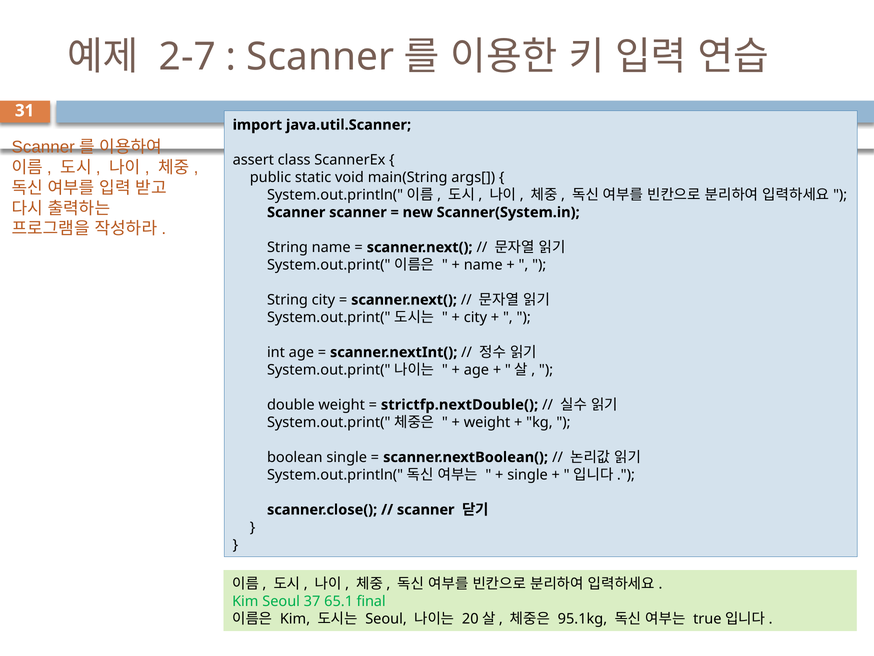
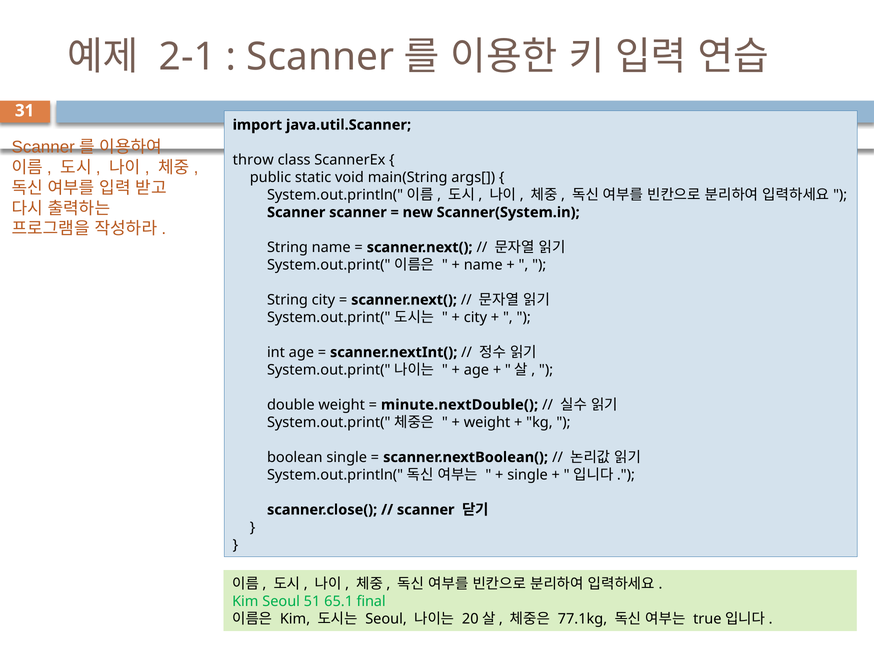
2-7: 2-7 -> 2-1 (187, 57)
assert: assert -> throw (253, 160)
strictfp.nextDouble(: strictfp.nextDouble( -> minute.nextDouble( (460, 404)
37: 37 -> 51 (312, 601)
95.1kg: 95.1kg -> 77.1kg (582, 619)
